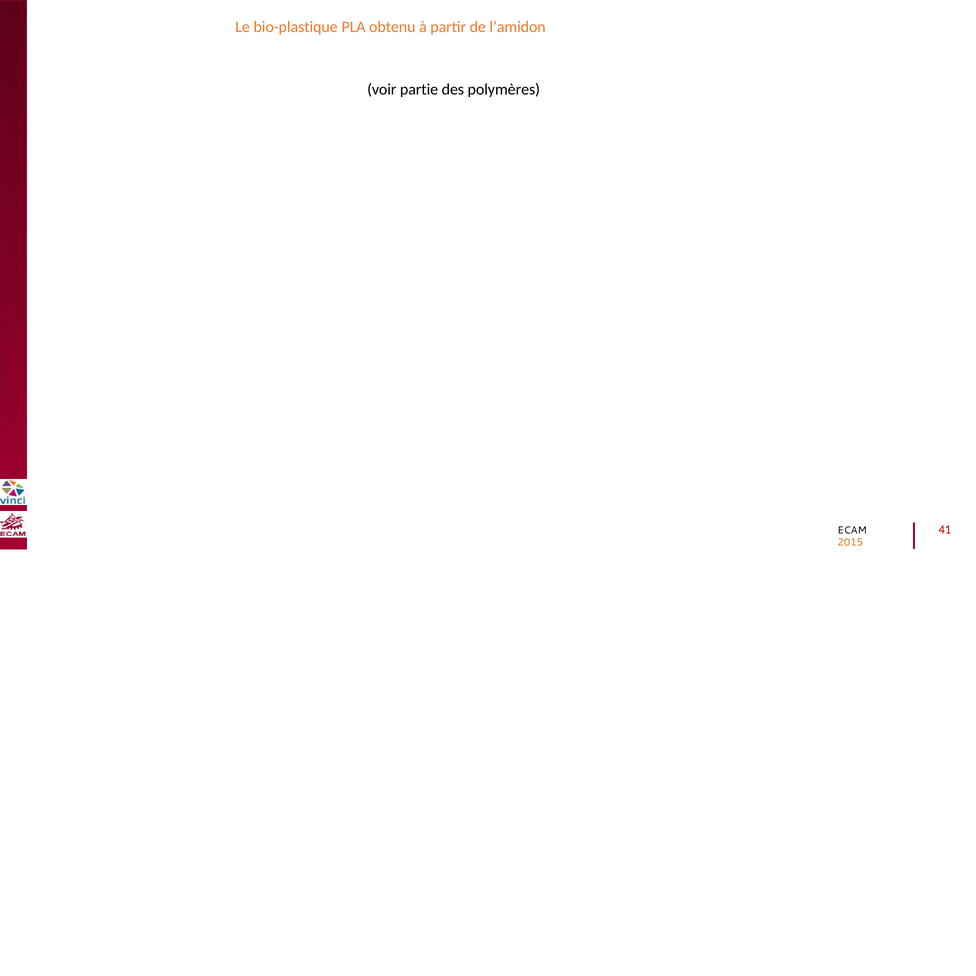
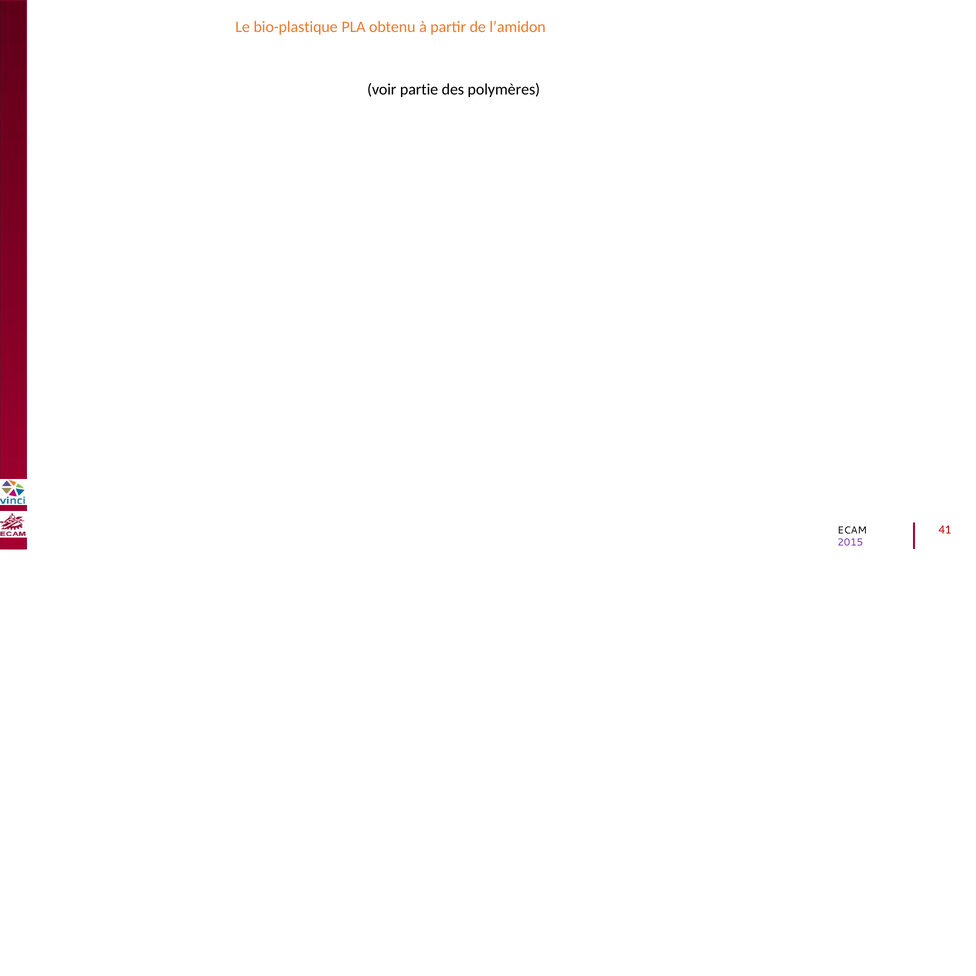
2015 colour: orange -> purple (850, 542)
